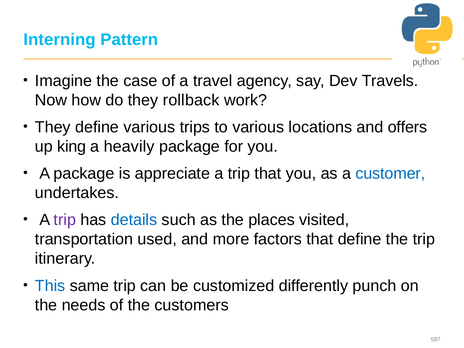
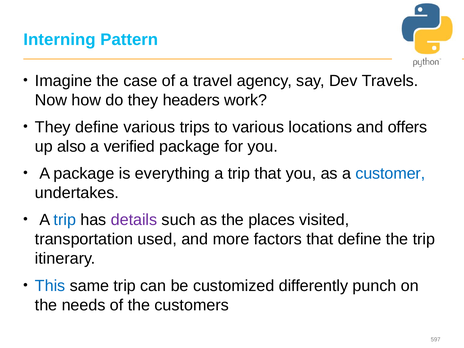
rollback: rollback -> headers (191, 100)
king: king -> also (72, 147)
heavily: heavily -> verified (129, 147)
appreciate: appreciate -> everything (172, 174)
trip colour: purple -> blue (65, 220)
details colour: blue -> purple (134, 220)
